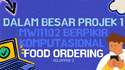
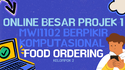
DALAM: DALAM -> ONLINE (21, 22)
